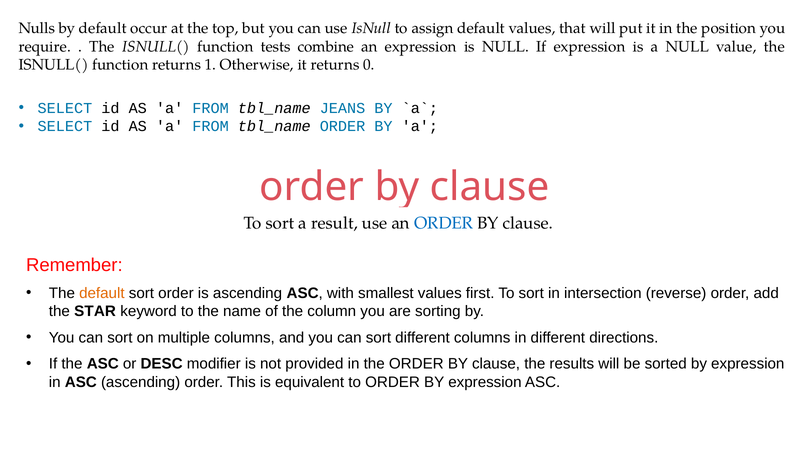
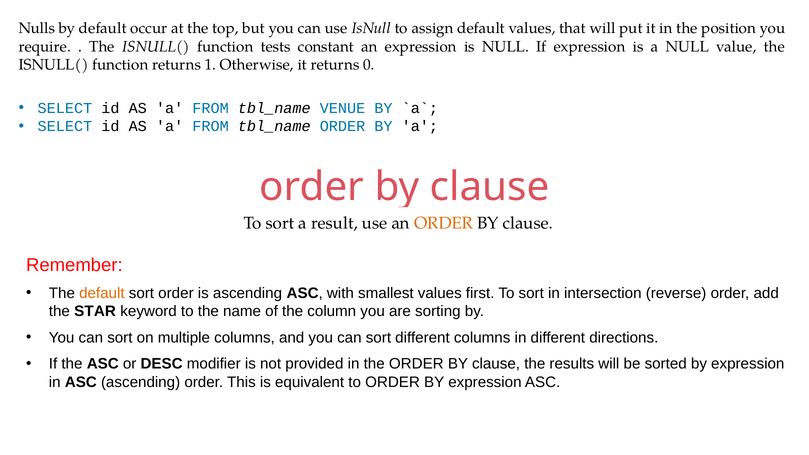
combine: combine -> constant (326, 47)
JEANS: JEANS -> VENUE (343, 108)
ORDER colour: blue -> orange (444, 223)
